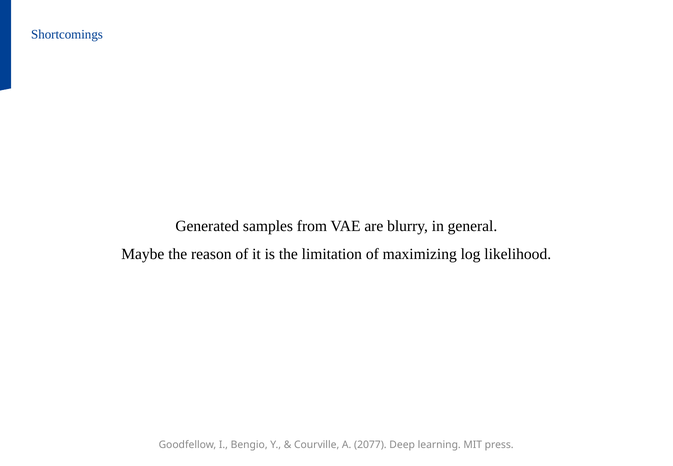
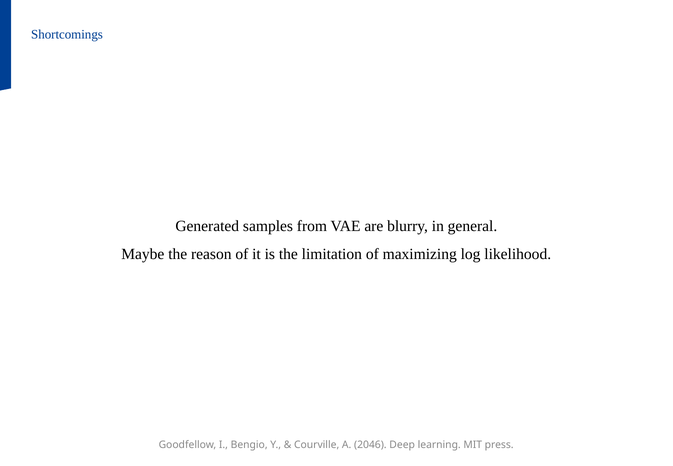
2077: 2077 -> 2046 (370, 445)
